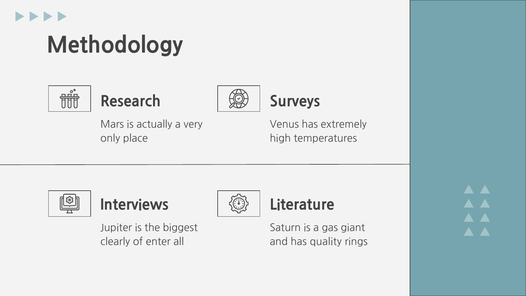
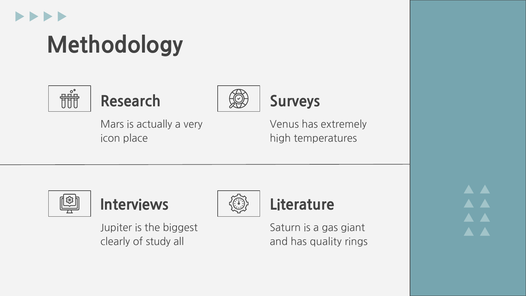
only: only -> icon (110, 138)
enter: enter -> study (158, 242)
